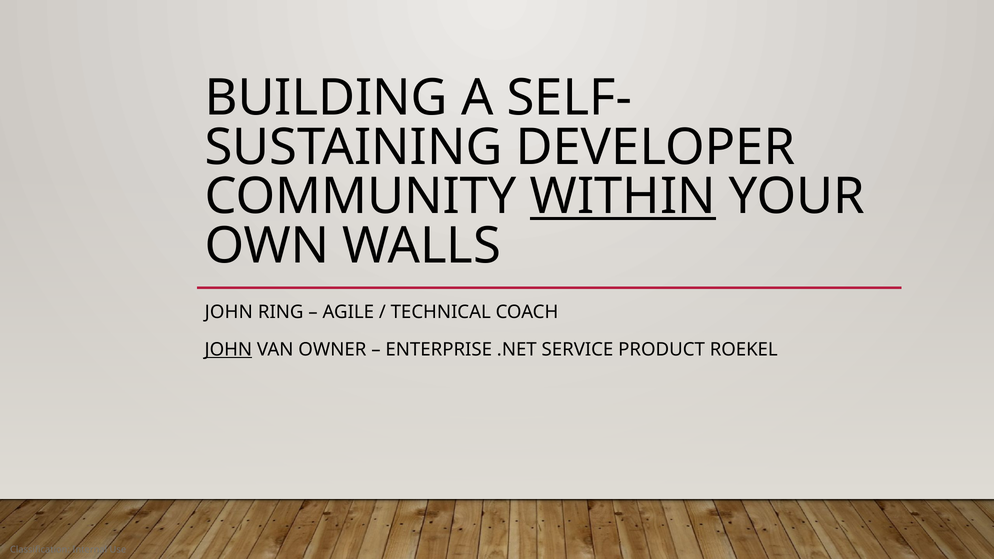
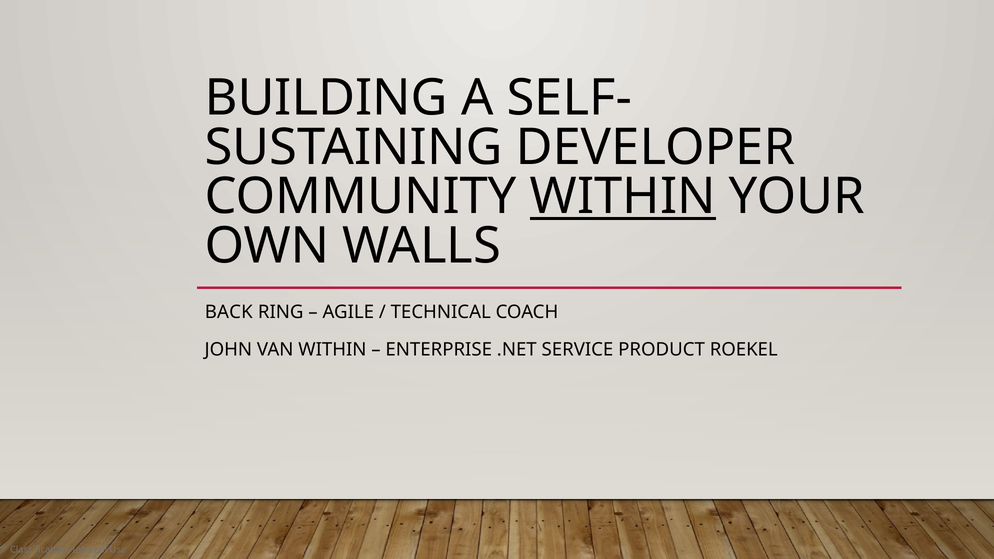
JOHN: JOHN -> BACK (229, 312)
JOHN underline: present -> none (228, 349)
VAN OWNER: OWNER -> WITHIN (332, 349)
